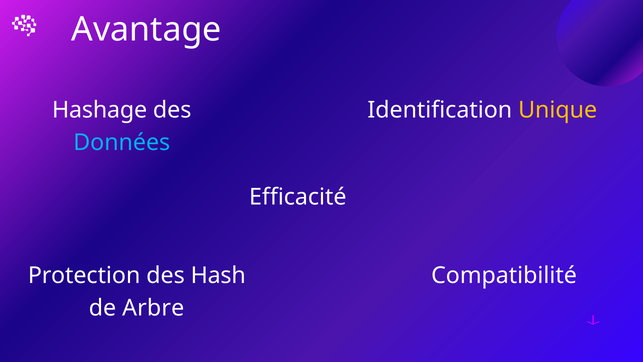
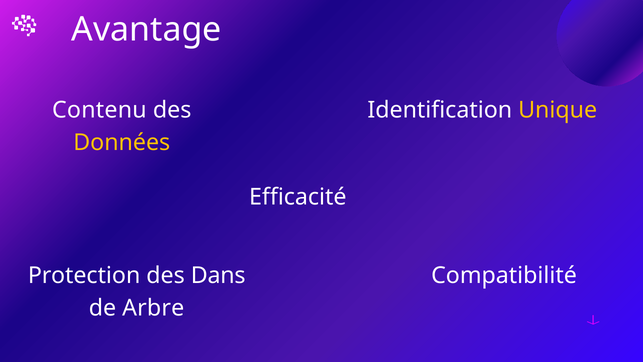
Hashage: Hashage -> Contenu (99, 110)
Données colour: light blue -> yellow (122, 143)
Hash: Hash -> Dans (218, 275)
